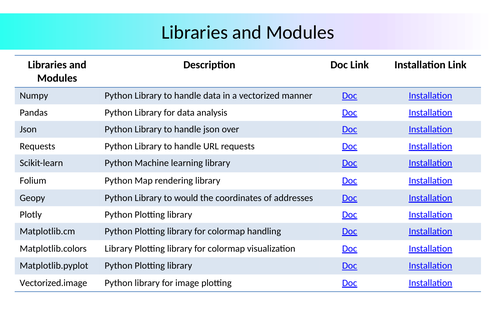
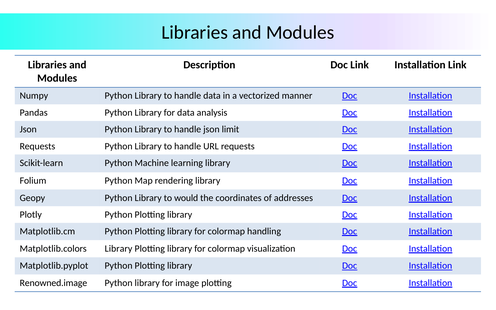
over: over -> limit (230, 129)
Vectorized.image: Vectorized.image -> Renowned.image (53, 283)
